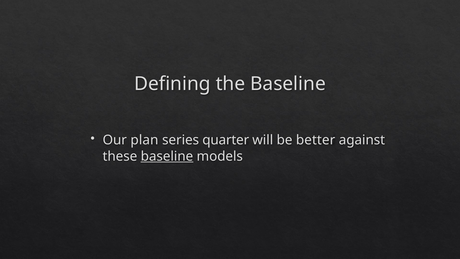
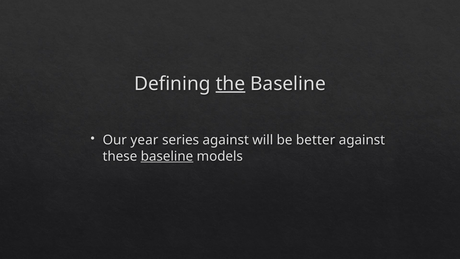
the underline: none -> present (230, 84)
plan: plan -> year (144, 140)
series quarter: quarter -> against (226, 140)
